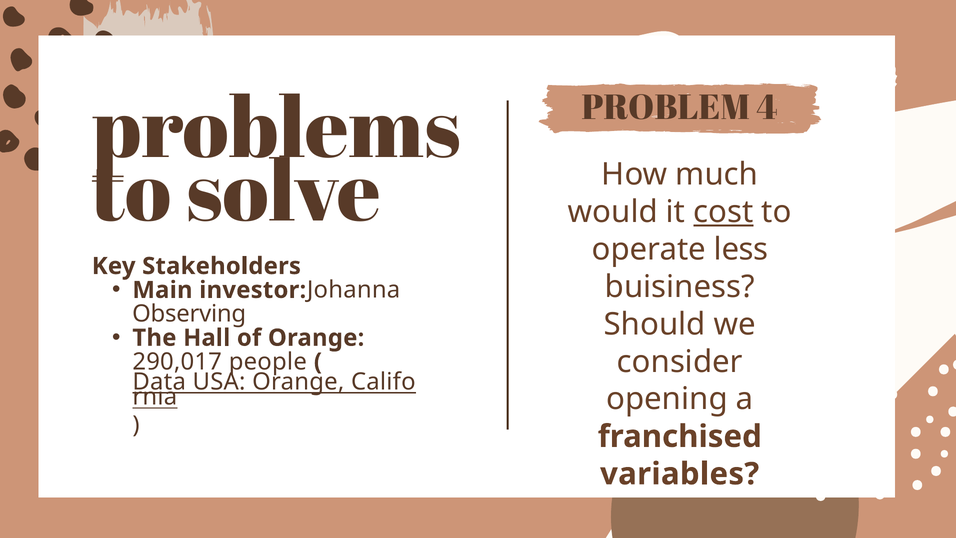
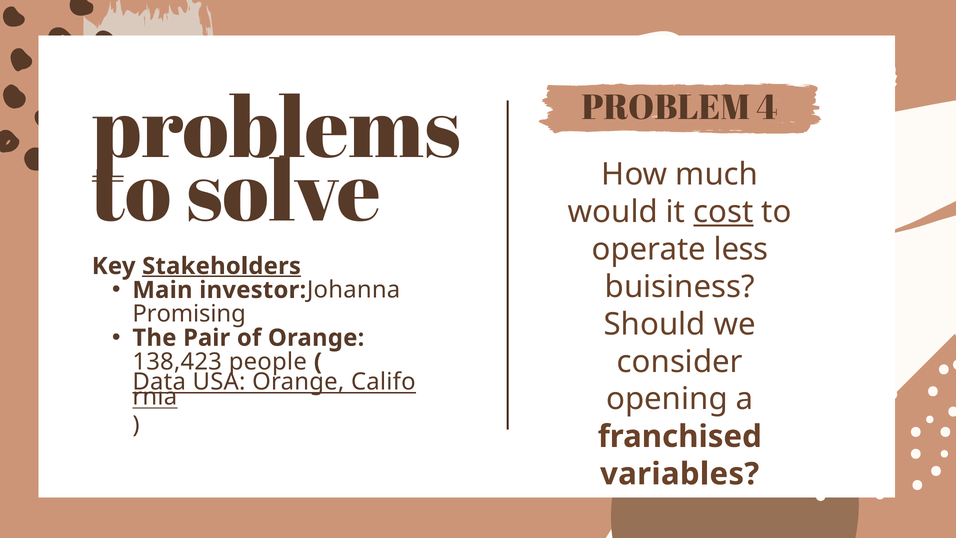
Stakeholders underline: none -> present (222, 266)
Observing: Observing -> Promising (189, 314)
Hall: Hall -> Pair (207, 338)
290,017: 290,017 -> 138,423 (177, 362)
